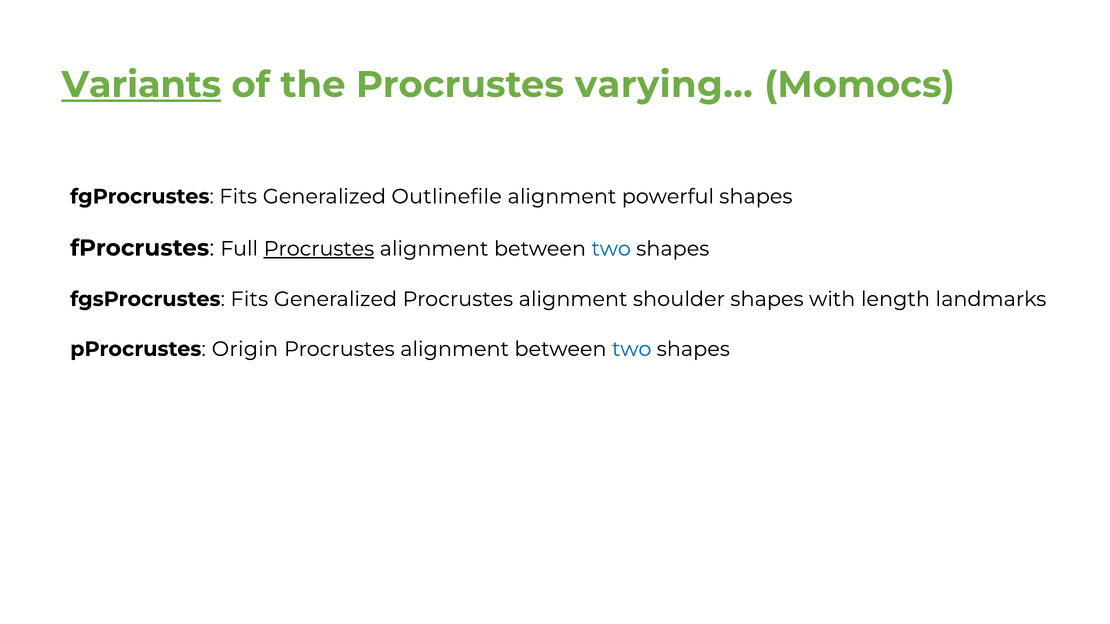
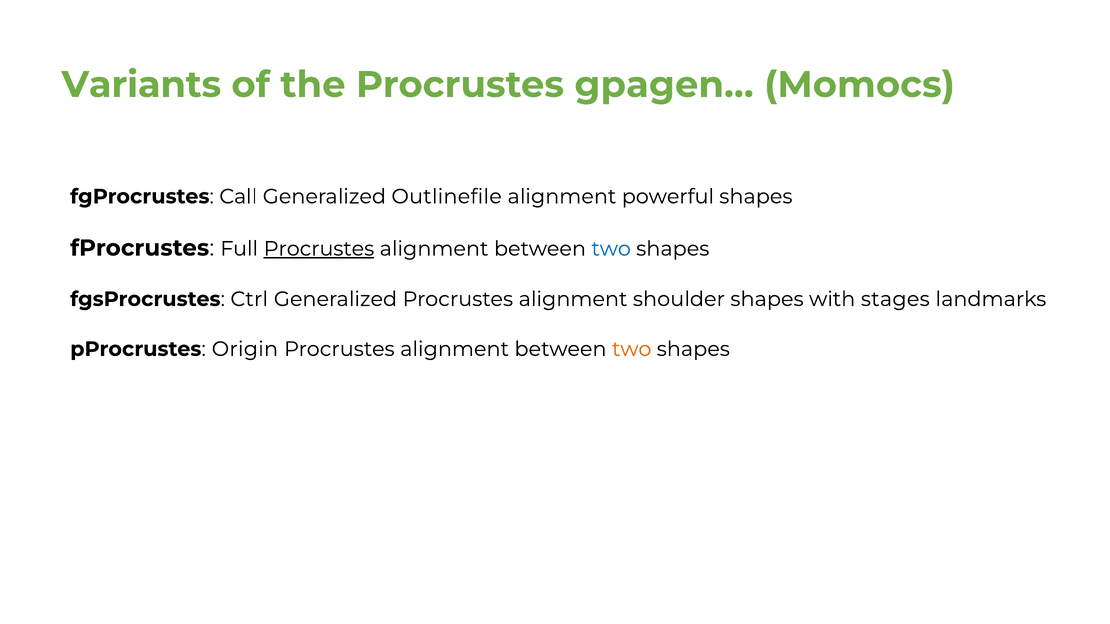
Variants underline: present -> none (141, 85)
varying…: varying… -> gpagen… (664, 85)
fgProcrustes Fits: Fits -> Call (238, 197)
fgsProcrustes Fits: Fits -> Ctrl (249, 299)
length: length -> stages (895, 299)
two colour: blue -> orange (632, 349)
